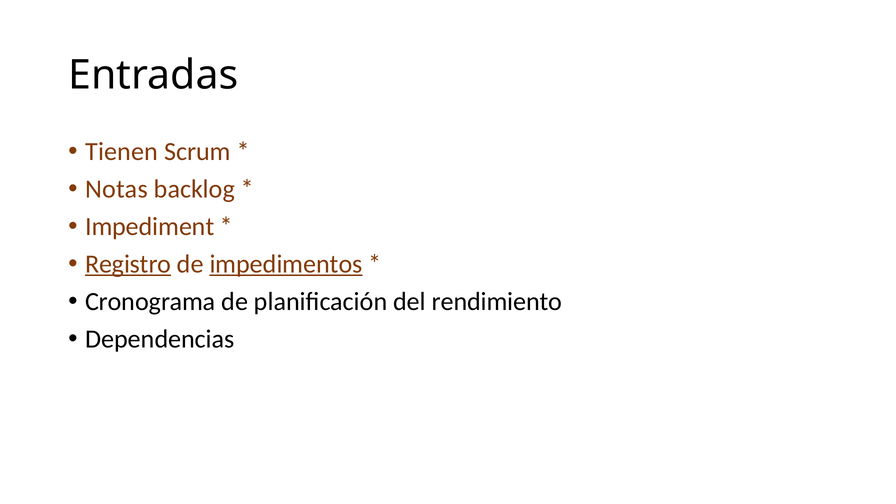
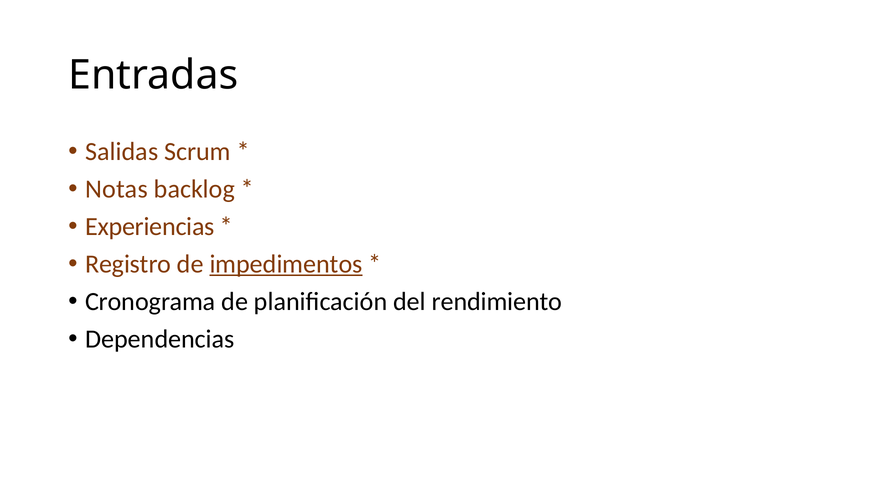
Tienen: Tienen -> Salidas (122, 151)
Impediment: Impediment -> Experiencias (150, 227)
Registro underline: present -> none (128, 264)
